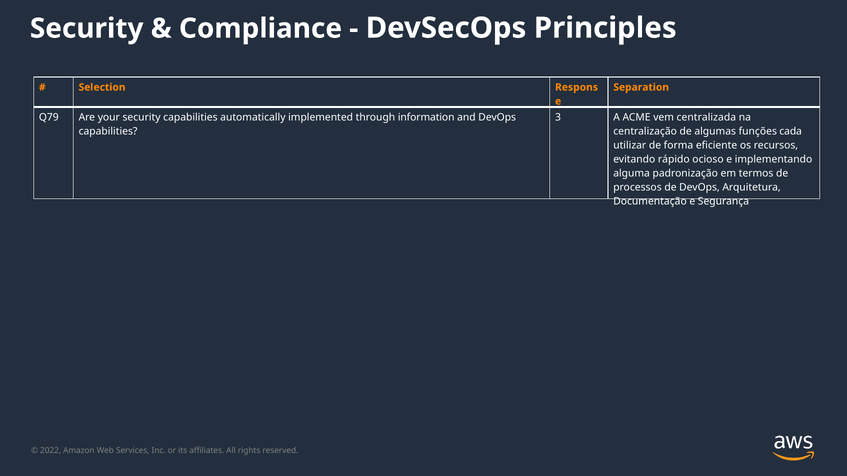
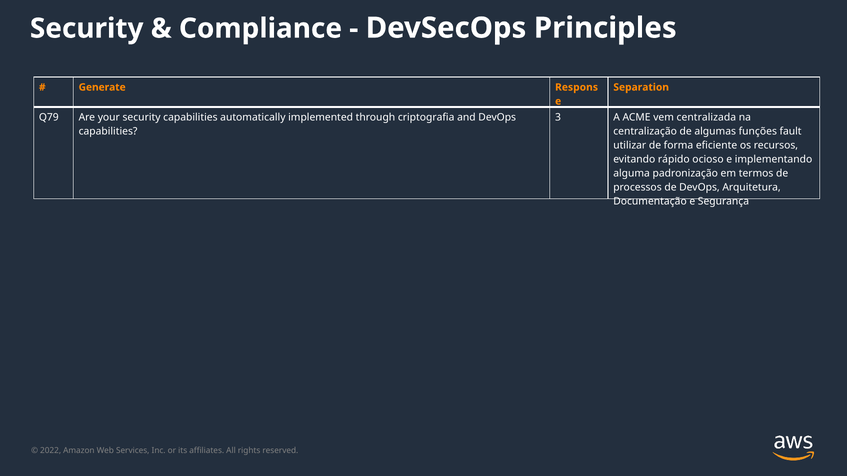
Selection: Selection -> Generate (102, 87)
information: information -> criptografia (426, 117)
cada: cada -> fault (791, 131)
